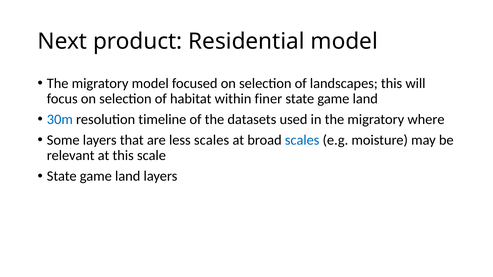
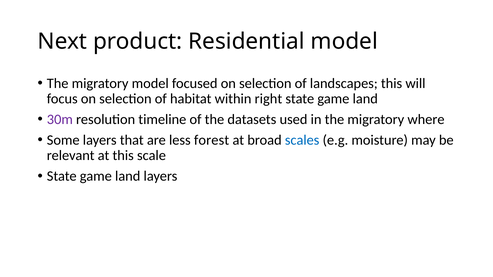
finer: finer -> right (268, 99)
30m colour: blue -> purple (60, 120)
less scales: scales -> forest (212, 140)
